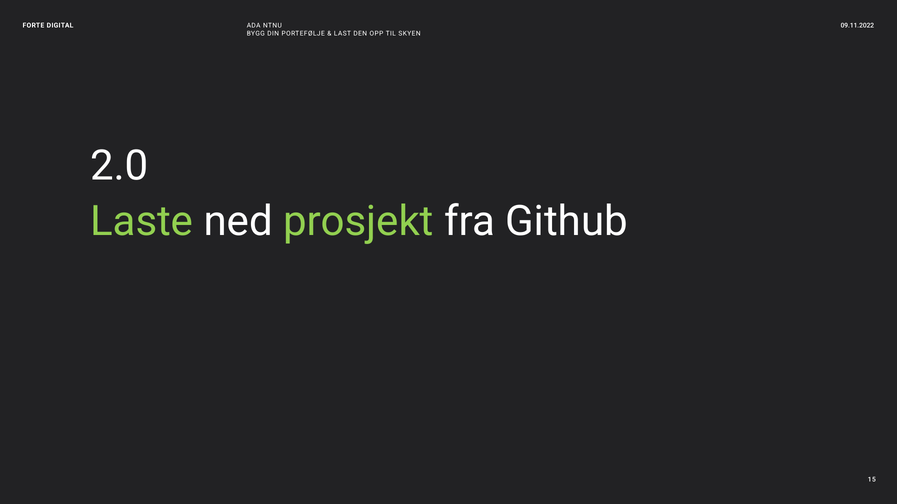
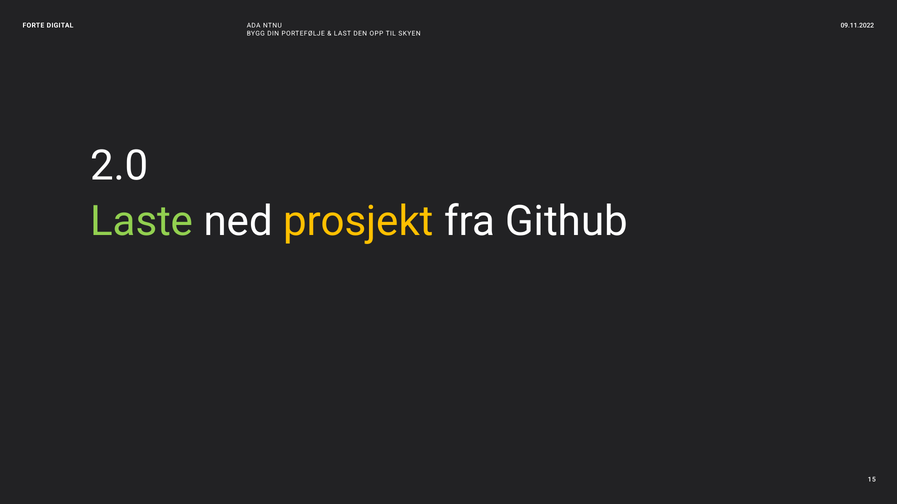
prosjekt colour: light green -> yellow (358, 221)
